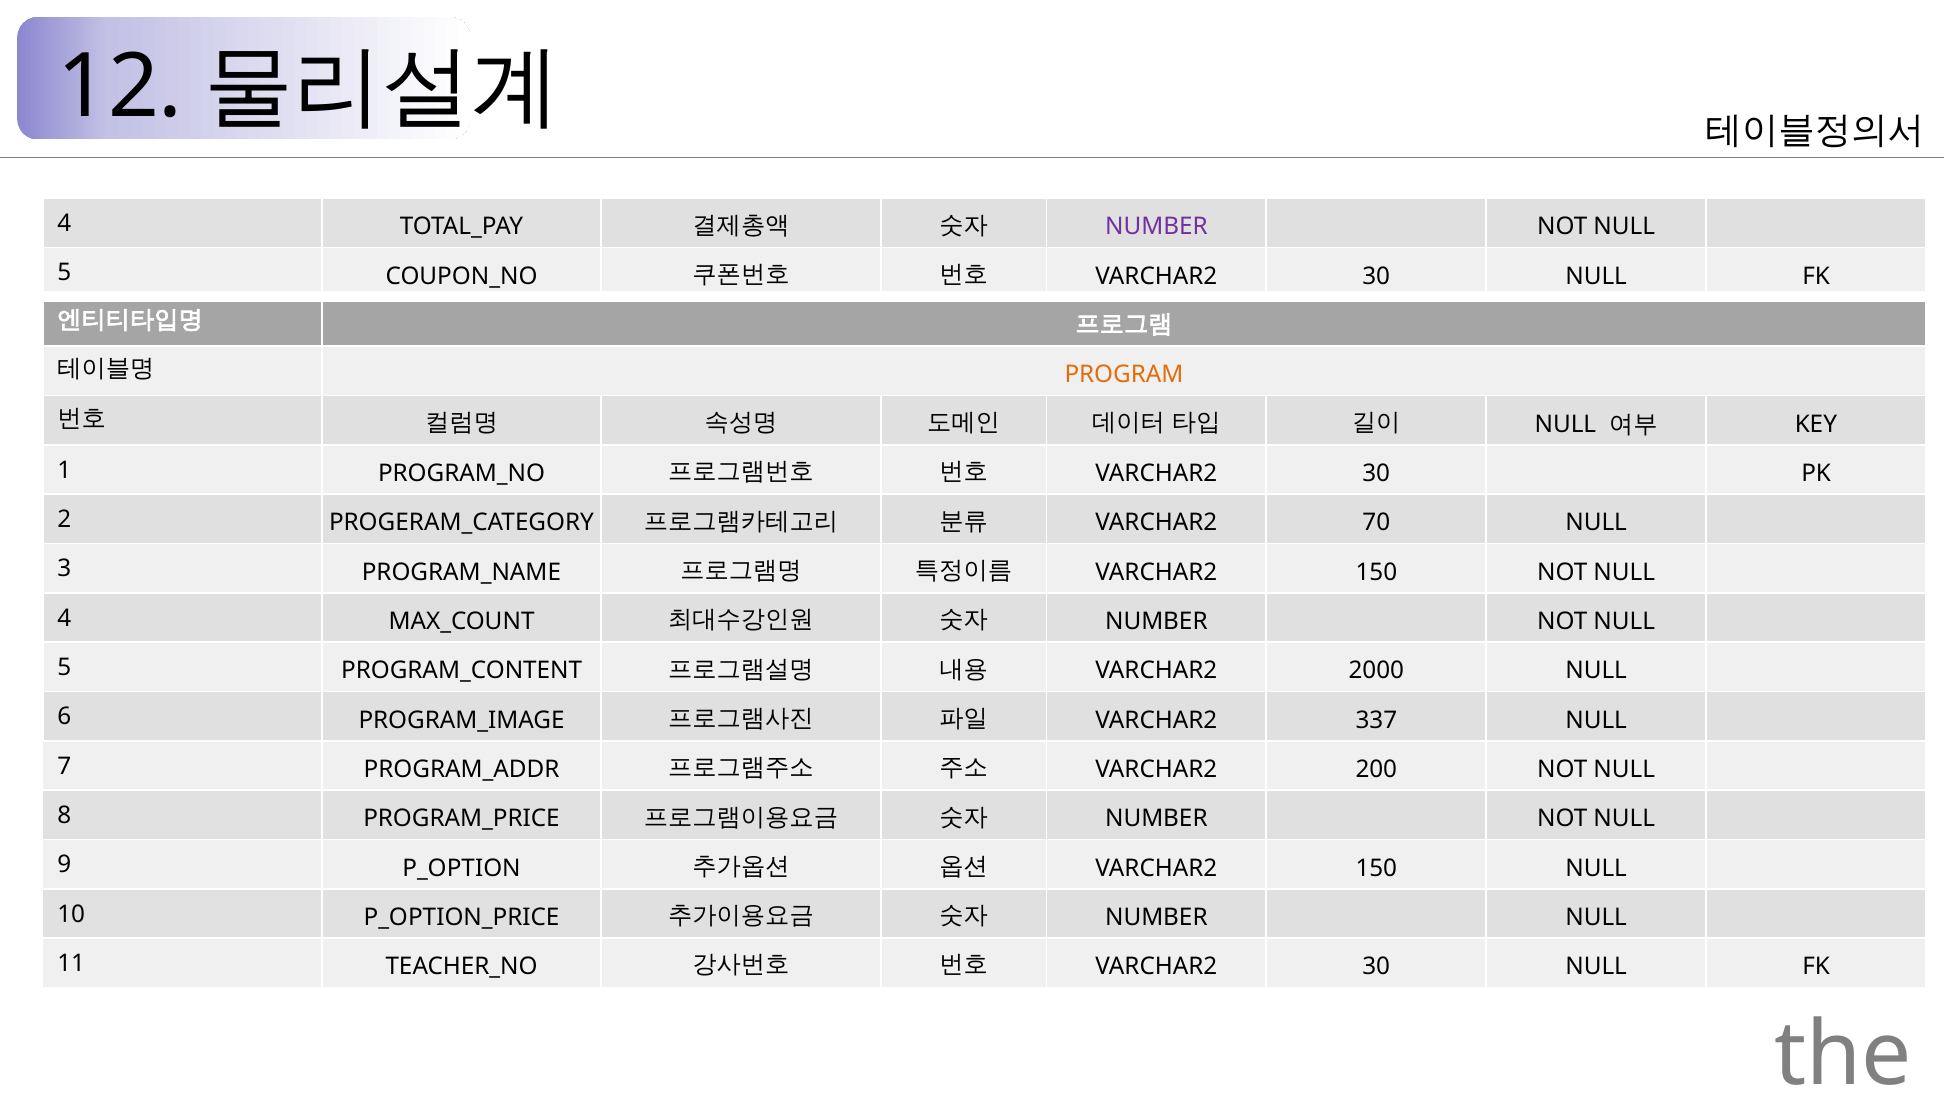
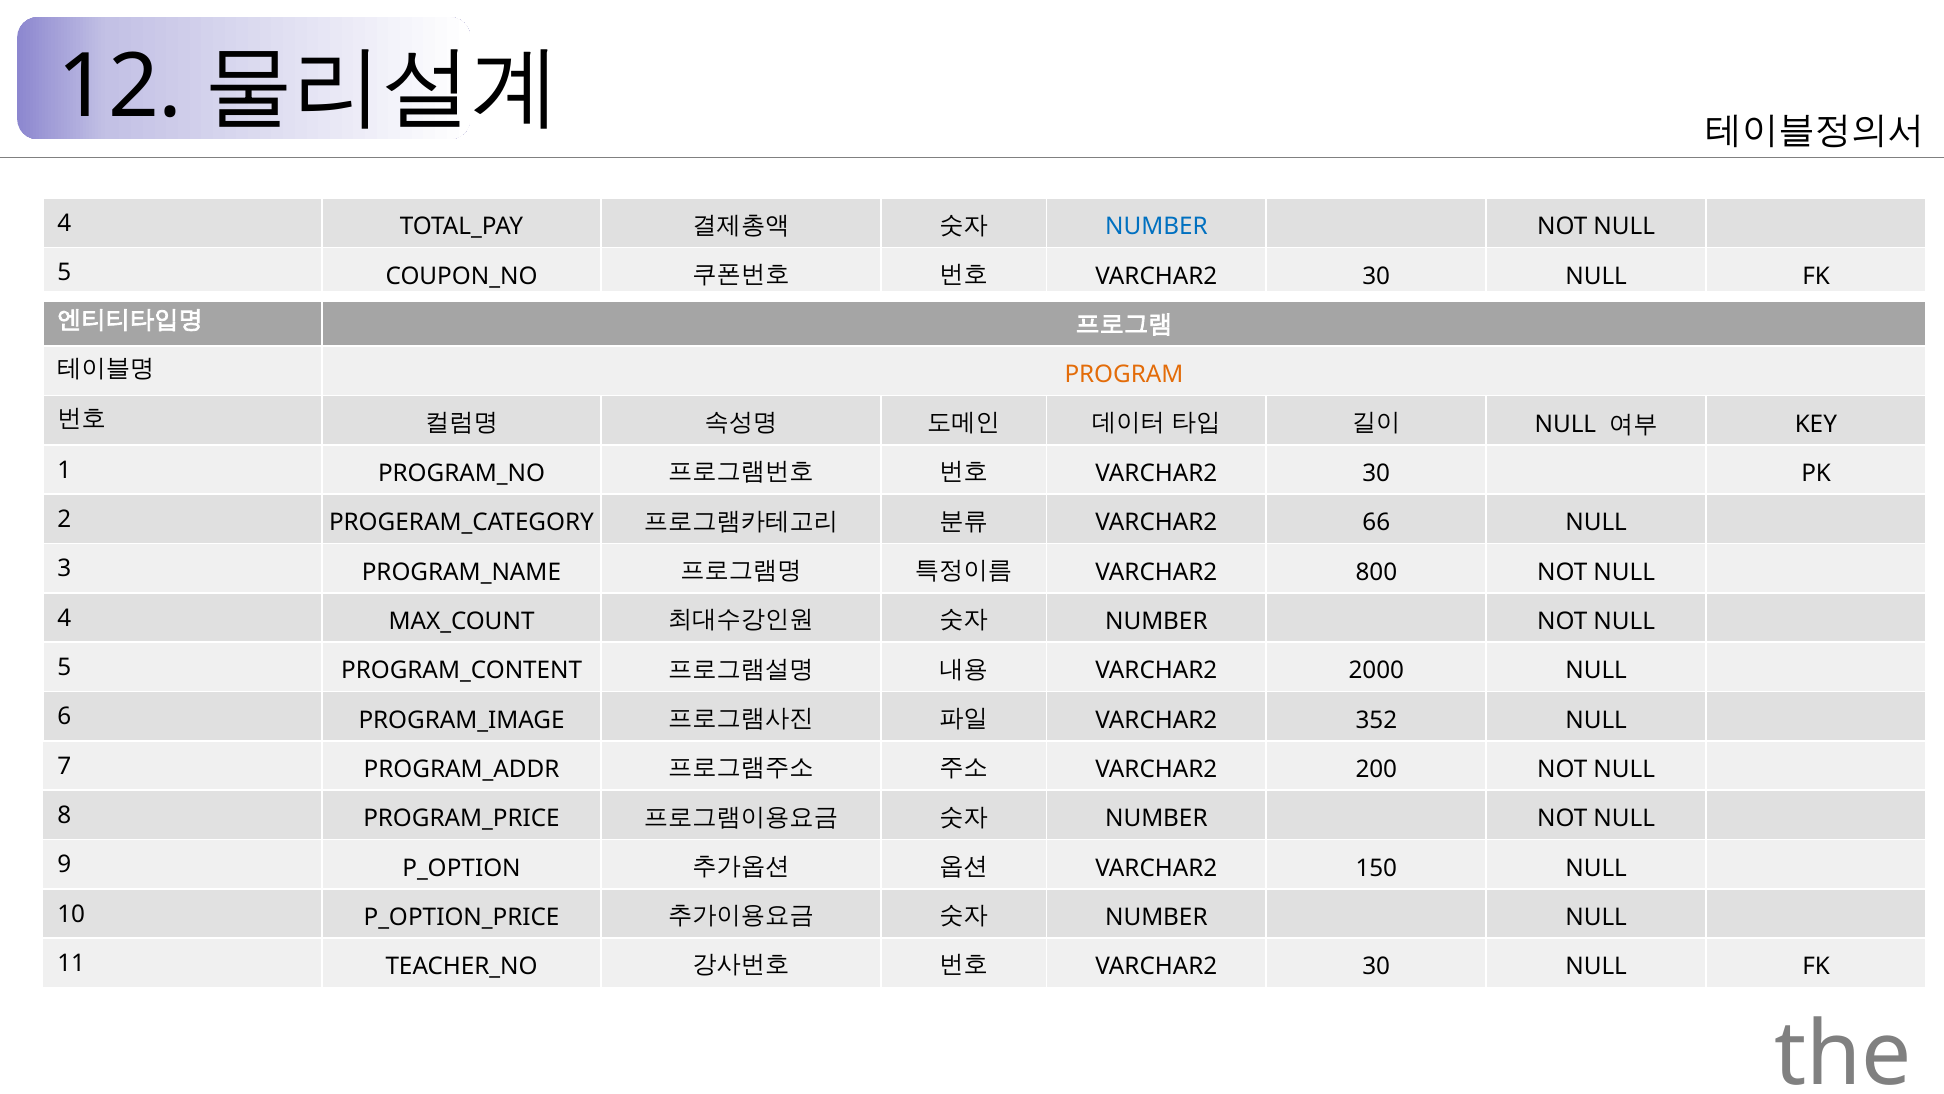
NUMBER colour: purple -> blue (1156, 227)
70: 70 -> 66 (1376, 522)
150: 150 -> 800 (1376, 572)
337: 337 -> 352 (1376, 720)
